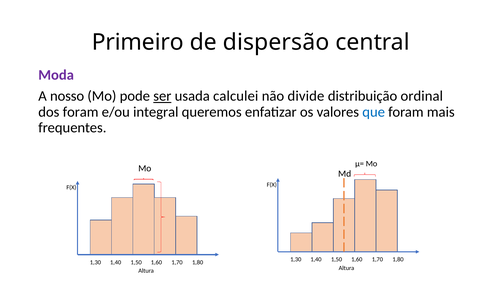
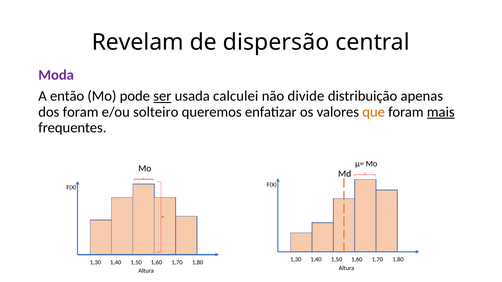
Primeiro: Primeiro -> Revelam (138, 42)
nosso: nosso -> então (67, 96)
ordinal: ordinal -> apenas (422, 96)
integral: integral -> solteiro (156, 112)
que colour: blue -> orange (374, 112)
mais underline: none -> present (441, 112)
